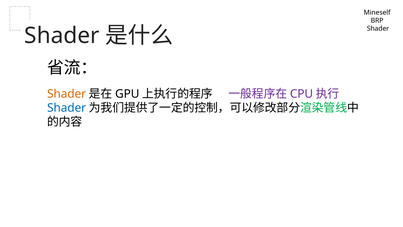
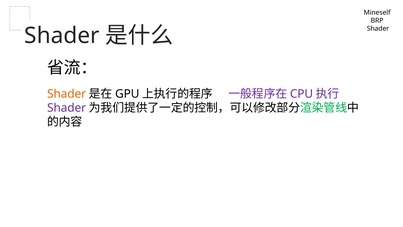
Shader colour: blue -> purple (67, 108)
